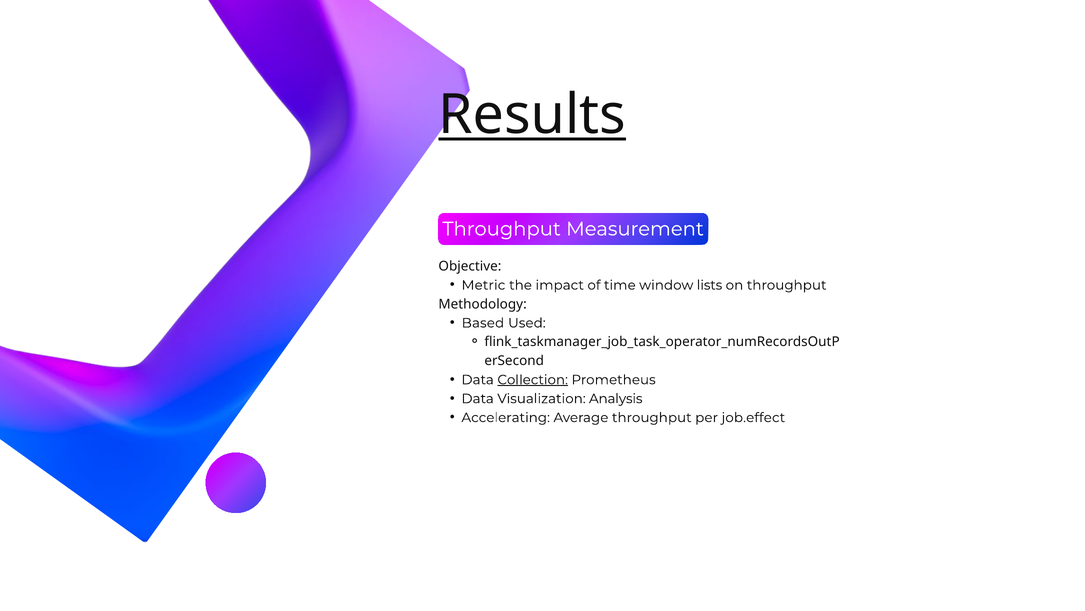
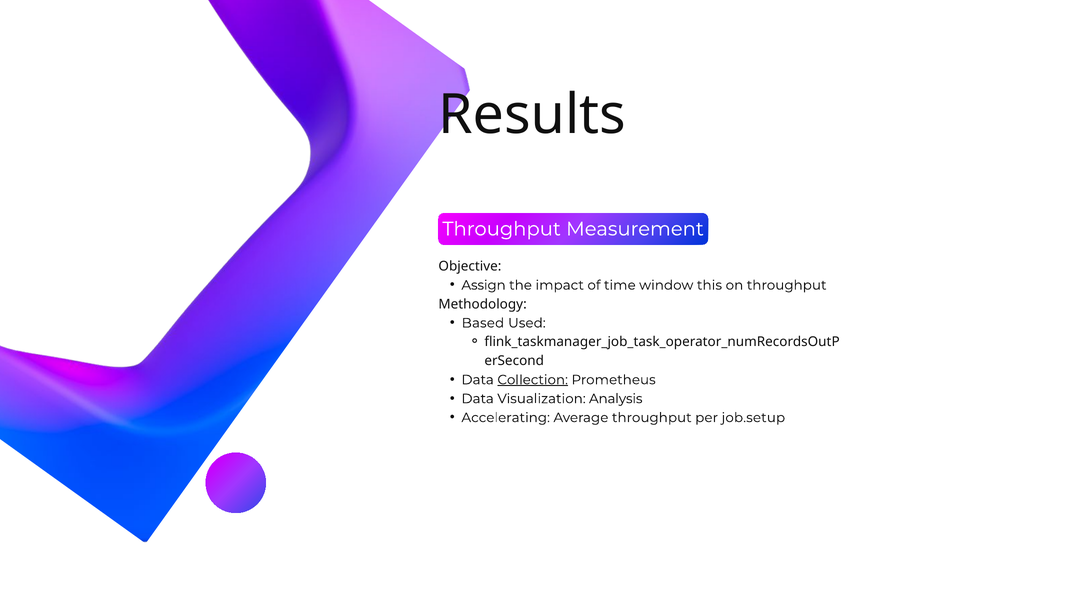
Results underline: present -> none (532, 115)
Metric: Metric -> Assign (484, 285)
lists: lists -> this (709, 285)
job.effect: job.effect -> job.setup (753, 417)
